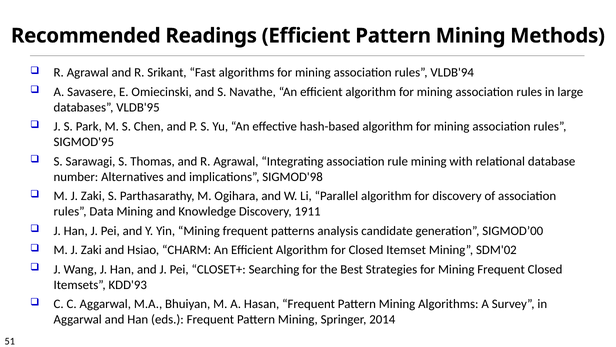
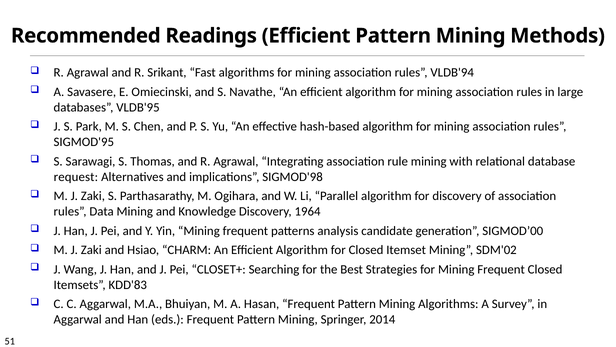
number: number -> request (76, 177)
1911: 1911 -> 1964 (308, 211)
KDD'93: KDD'93 -> KDD'83 (128, 284)
